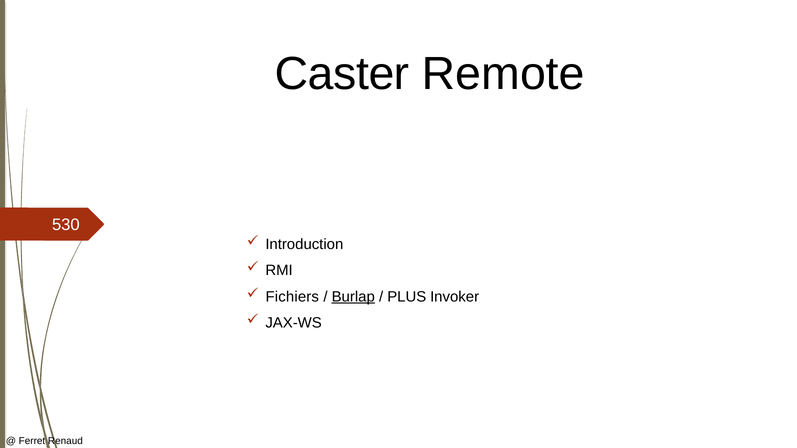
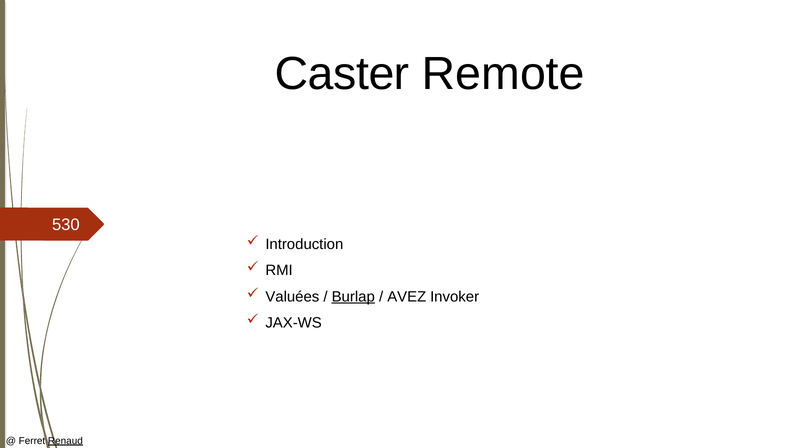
Fichiers: Fichiers -> Valuées (292, 297)
PLUS: PLUS -> AVEZ (407, 297)
Renaud underline: none -> present (65, 441)
